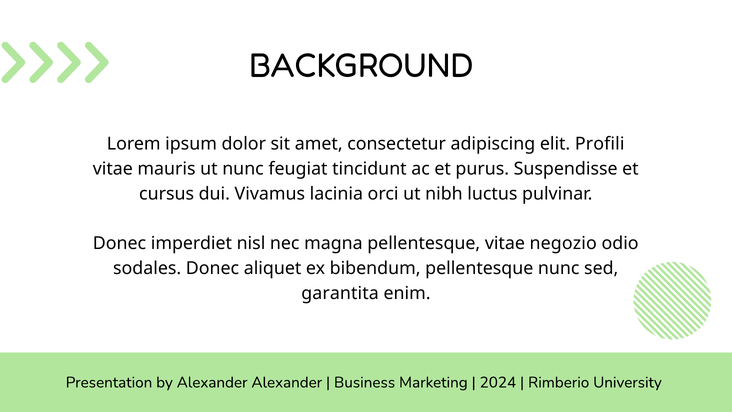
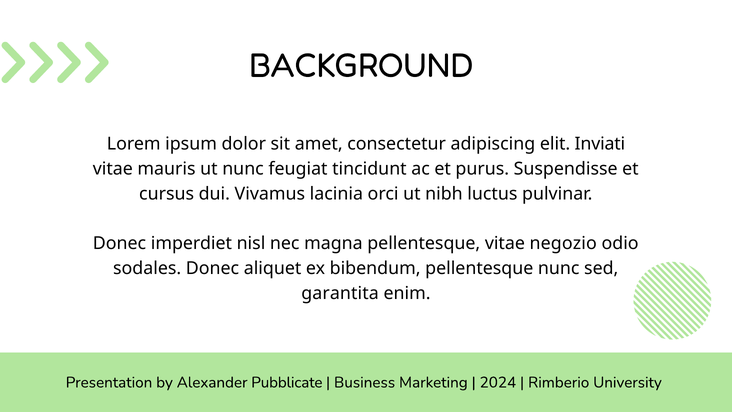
Profili: Profili -> Inviati (600, 144)
Alexander Alexander: Alexander -> Pubblicate (287, 382)
